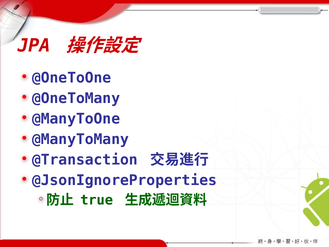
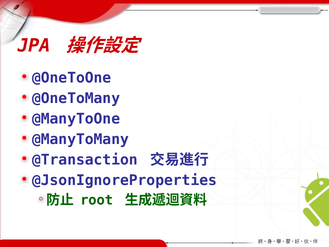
true: true -> root (97, 200)
